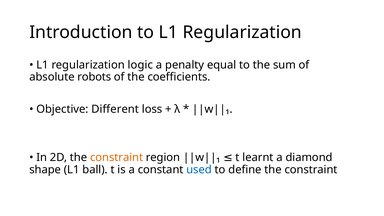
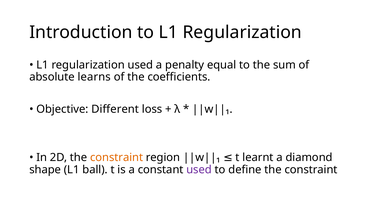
regularization logic: logic -> used (140, 65)
robots: robots -> learns (94, 77)
used colour: blue -> purple (199, 170)
